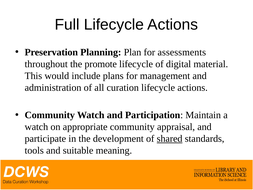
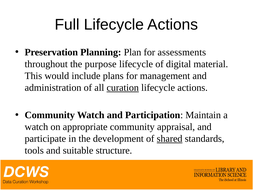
promote: promote -> purpose (101, 64)
curation underline: none -> present (123, 87)
meaning: meaning -> structure (114, 150)
